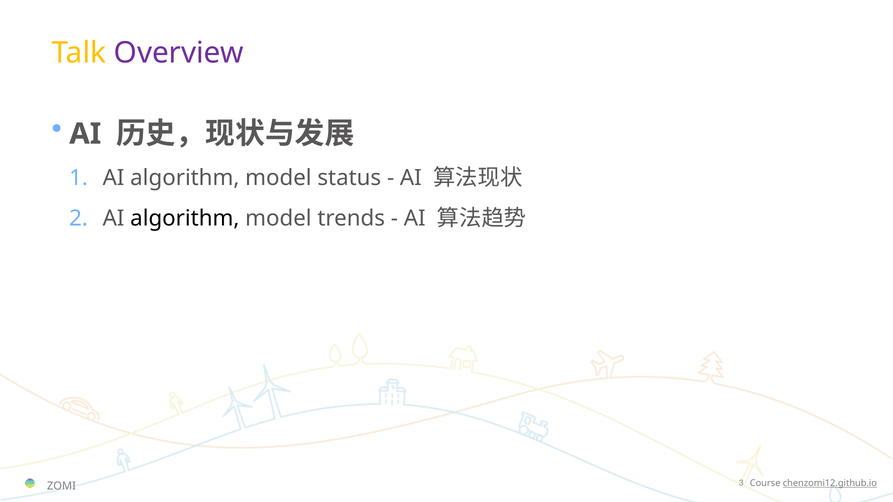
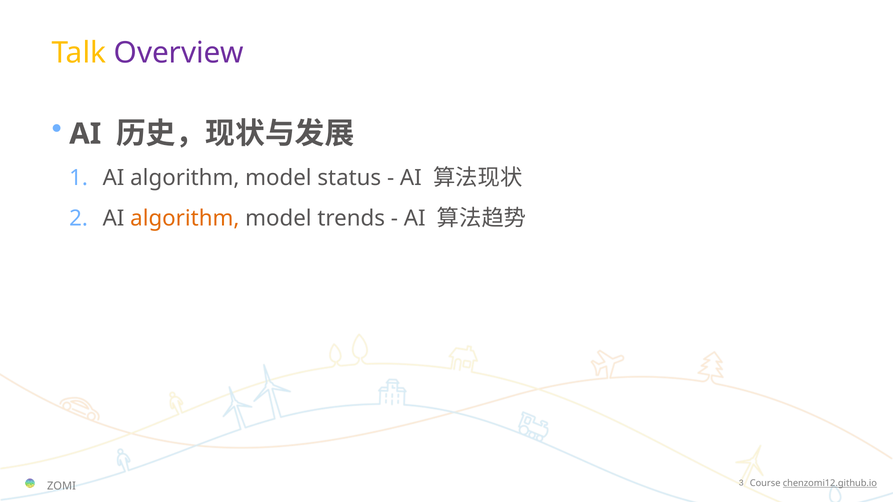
algorithm colour: black -> orange (185, 218)
